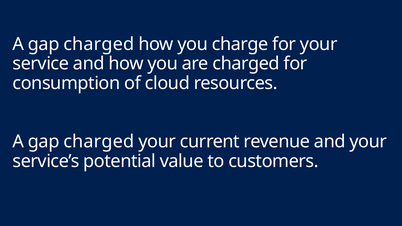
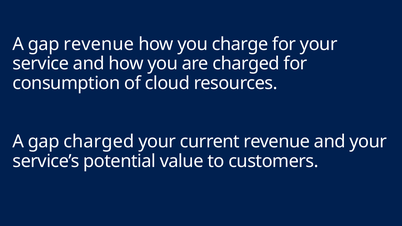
charged: charged -> revenue (99, 44)
